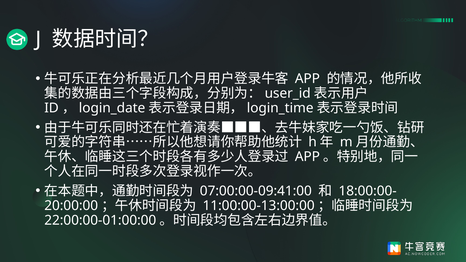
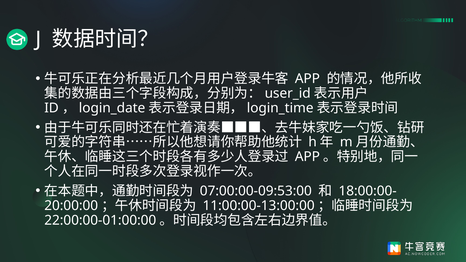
07:00:00-09:41:00: 07:00:00-09:41:00 -> 07:00:00-09:53:00 (256, 191)
